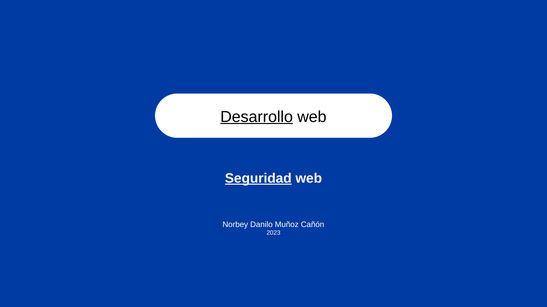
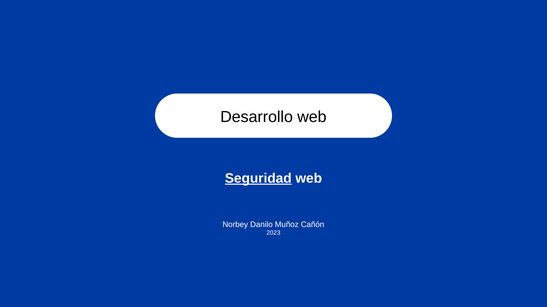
Desarrollo underline: present -> none (257, 117)
